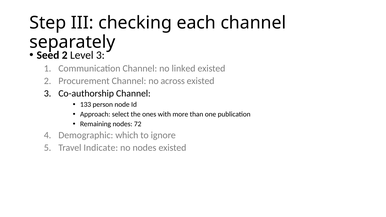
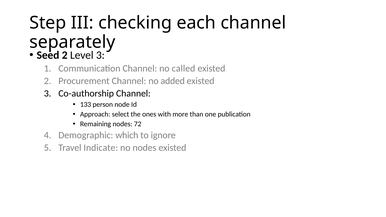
linked: linked -> called (183, 69)
across: across -> added (173, 81)
